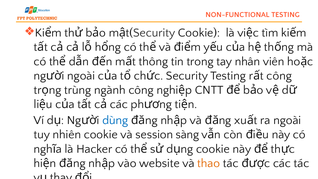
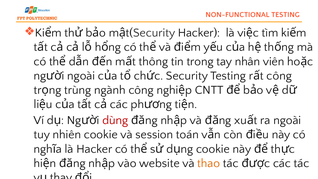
Security Cookie: Cookie -> Hacker (199, 33)
dùng colour: blue -> red (115, 120)
sàng: sàng -> toán (187, 134)
